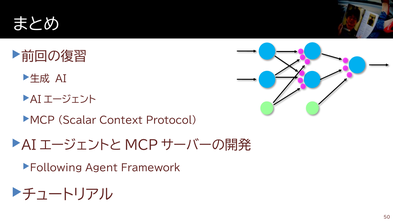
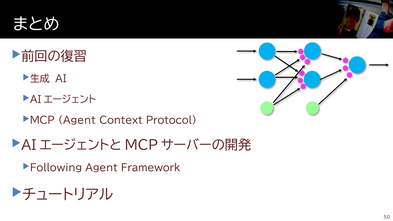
MCP Scalar: Scalar -> Agent (77, 120)
